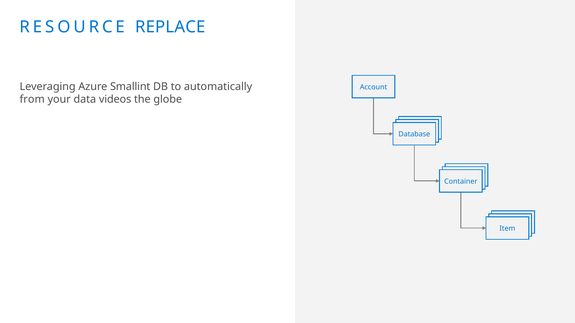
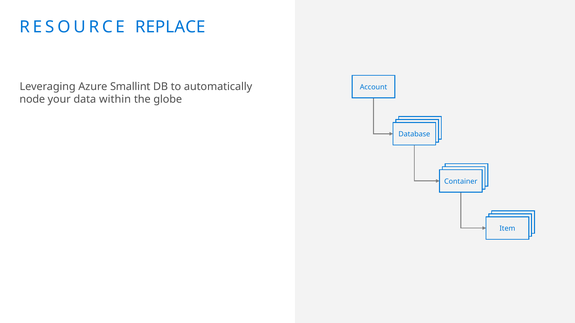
from: from -> node (32, 100)
videos: videos -> within (115, 100)
